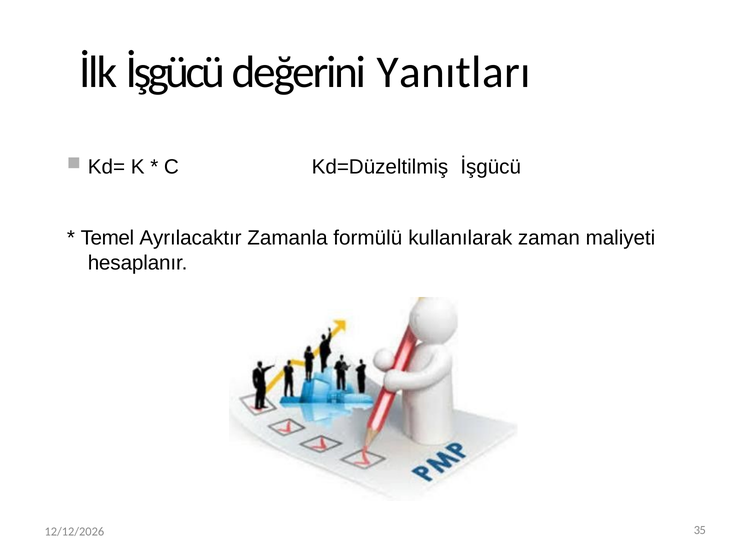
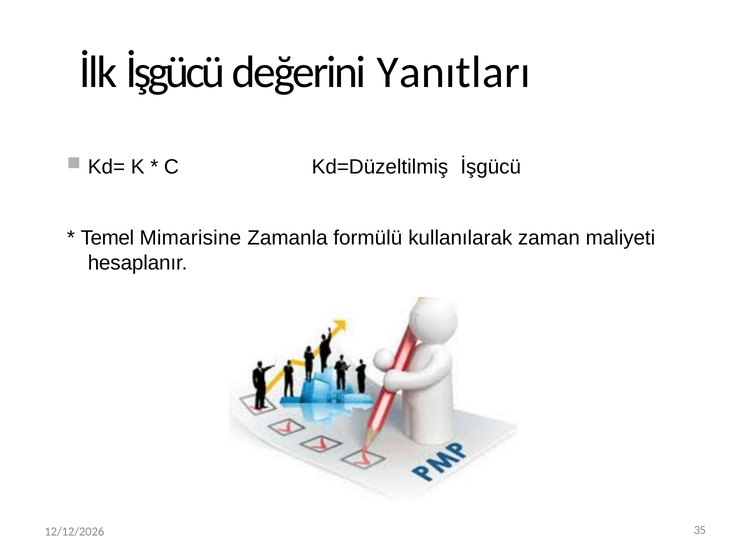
Ayrılacaktır: Ayrılacaktır -> Mimarisine (190, 238)
